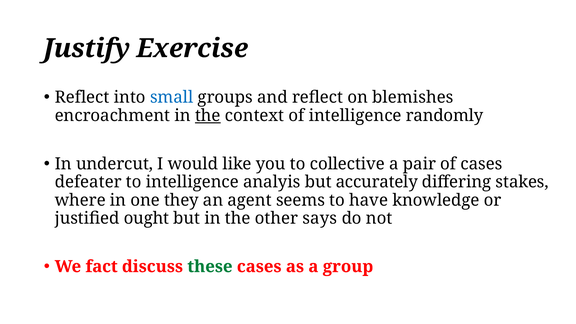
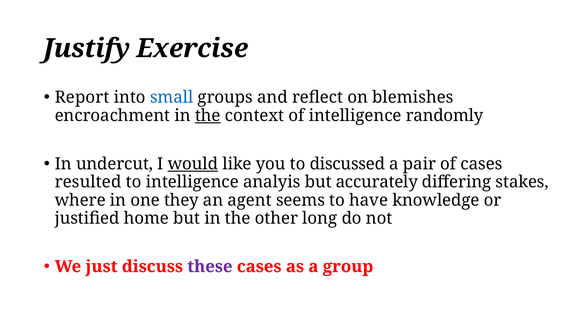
Reflect: Reflect -> Report (82, 97)
would underline: none -> present (193, 164)
collective: collective -> discussed (347, 164)
defeater: defeater -> resulted (88, 182)
ought: ought -> home (146, 218)
says: says -> long (320, 218)
fact: fact -> just (102, 267)
these colour: green -> purple (210, 267)
